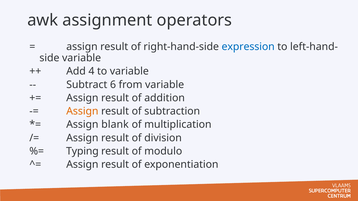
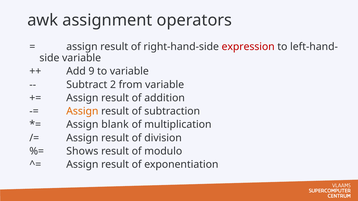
expression colour: blue -> red (248, 47)
4: 4 -> 9 (91, 71)
6: 6 -> 2 (113, 85)
Typing: Typing -> Shows (82, 151)
